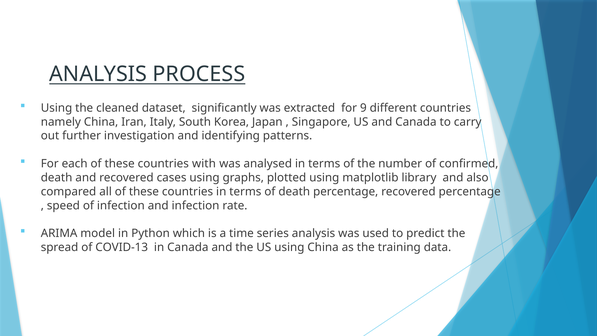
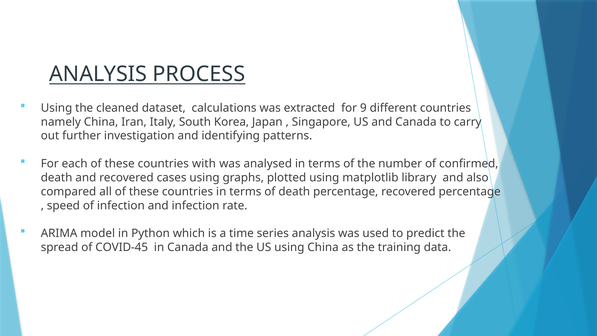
significantly: significantly -> calculations (224, 108)
COVID-13: COVID-13 -> COVID-45 (122, 247)
